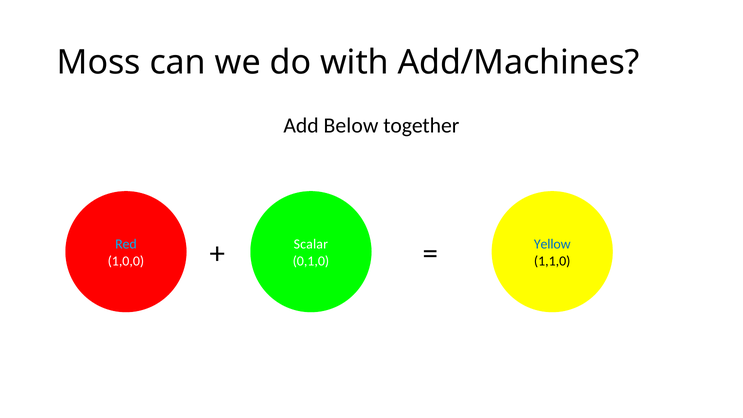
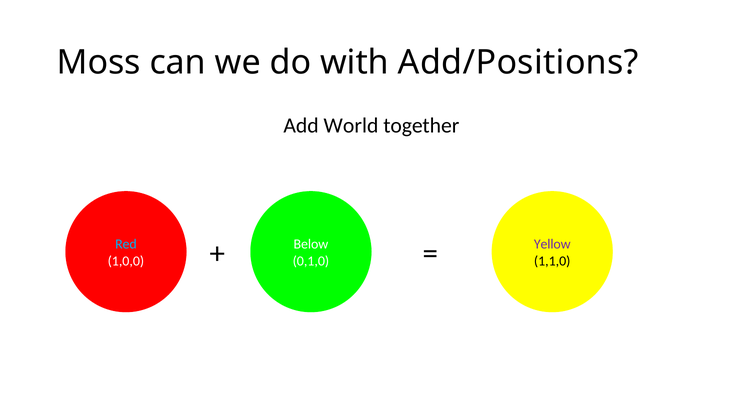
Add/Machines: Add/Machines -> Add/Positions (518, 62)
Below: Below -> World (351, 126)
Scalar: Scalar -> Below (311, 244)
Yellow colour: blue -> purple (552, 244)
